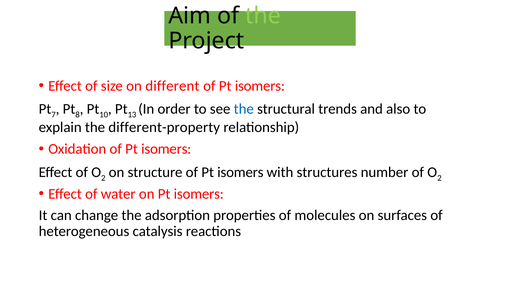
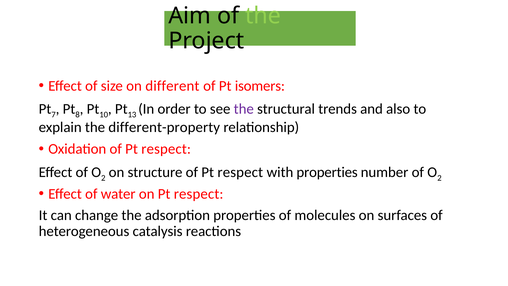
the colour: blue -> purple (244, 109)
Oxidation of Pt isomers: isomers -> respect (166, 149)
structure of Pt isomers: isomers -> respect (240, 172)
with structures: structures -> properties (327, 172)
on Pt isomers: isomers -> respect (199, 194)
